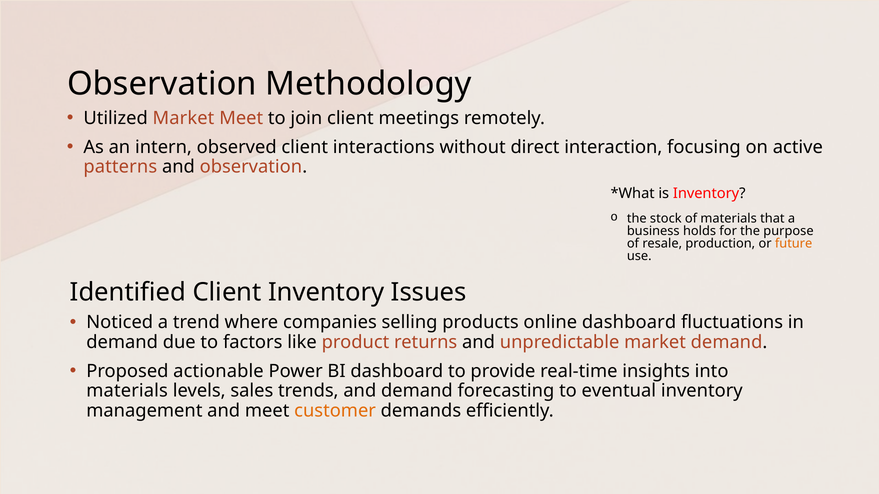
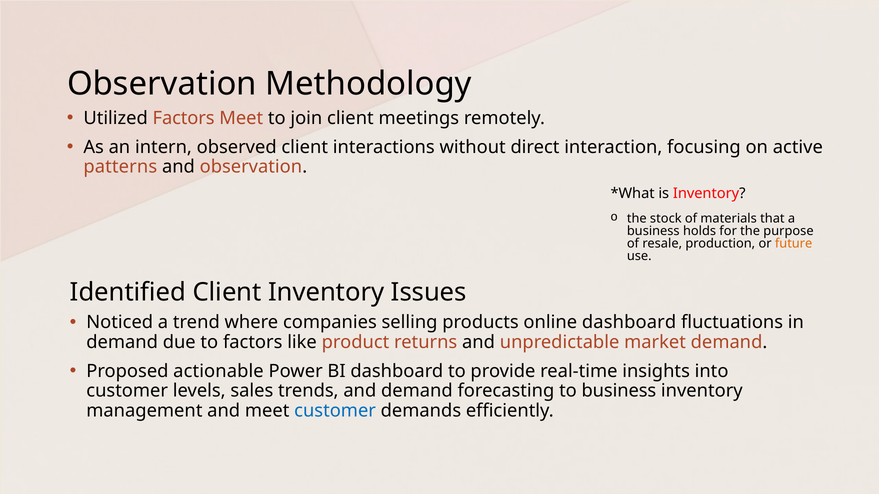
Utilized Market: Market -> Factors (184, 118)
materials: materials -> customer (127, 391)
to eventual: eventual -> business (619, 391)
customer colour: orange -> blue (335, 411)
